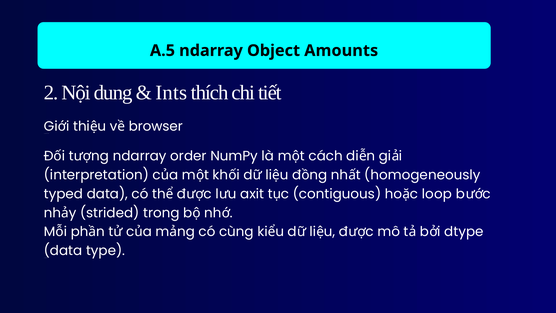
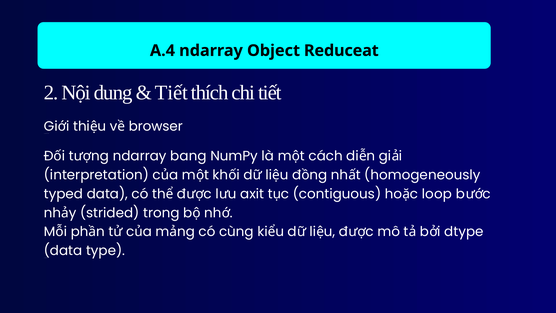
A.5: A.5 -> A.4 (162, 51)
Amounts: Amounts -> Reduceat (341, 51)
Ints: Ints -> Tiết (171, 93)
order: order -> bang (188, 156)
